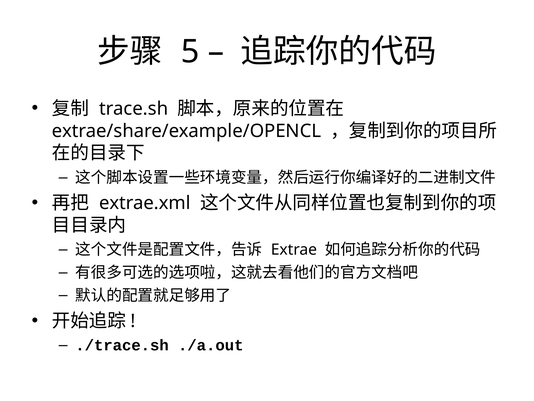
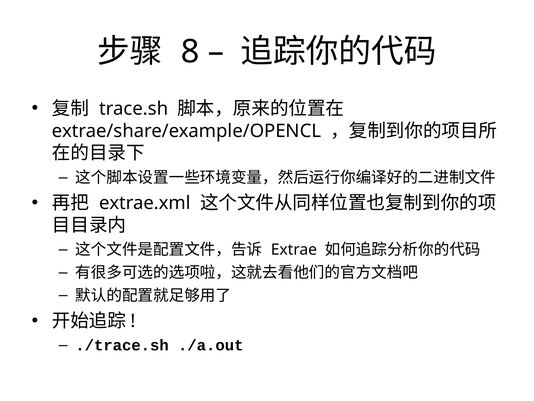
5: 5 -> 8 (190, 52)
